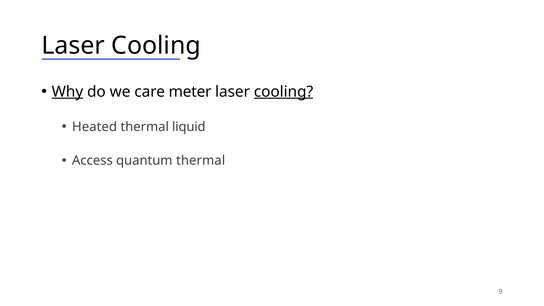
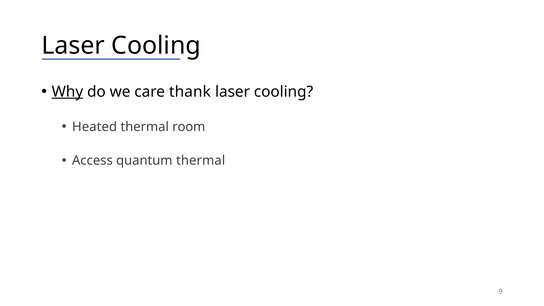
meter: meter -> thank (190, 92)
cooling underline: present -> none (284, 92)
liquid: liquid -> room (189, 127)
